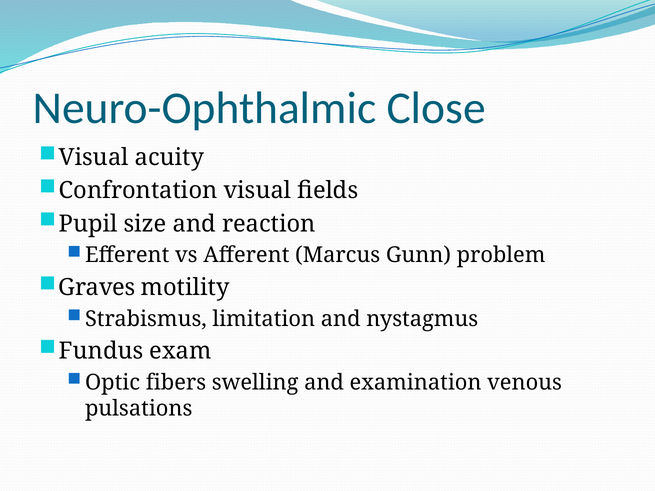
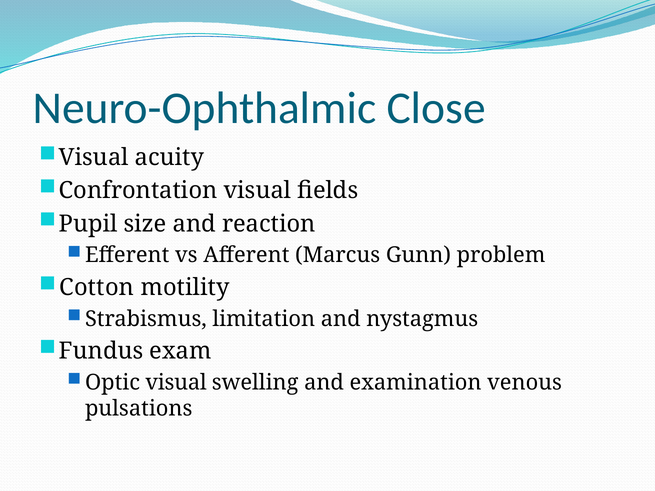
Graves: Graves -> Cotton (97, 288)
Optic fibers: fibers -> visual (176, 383)
